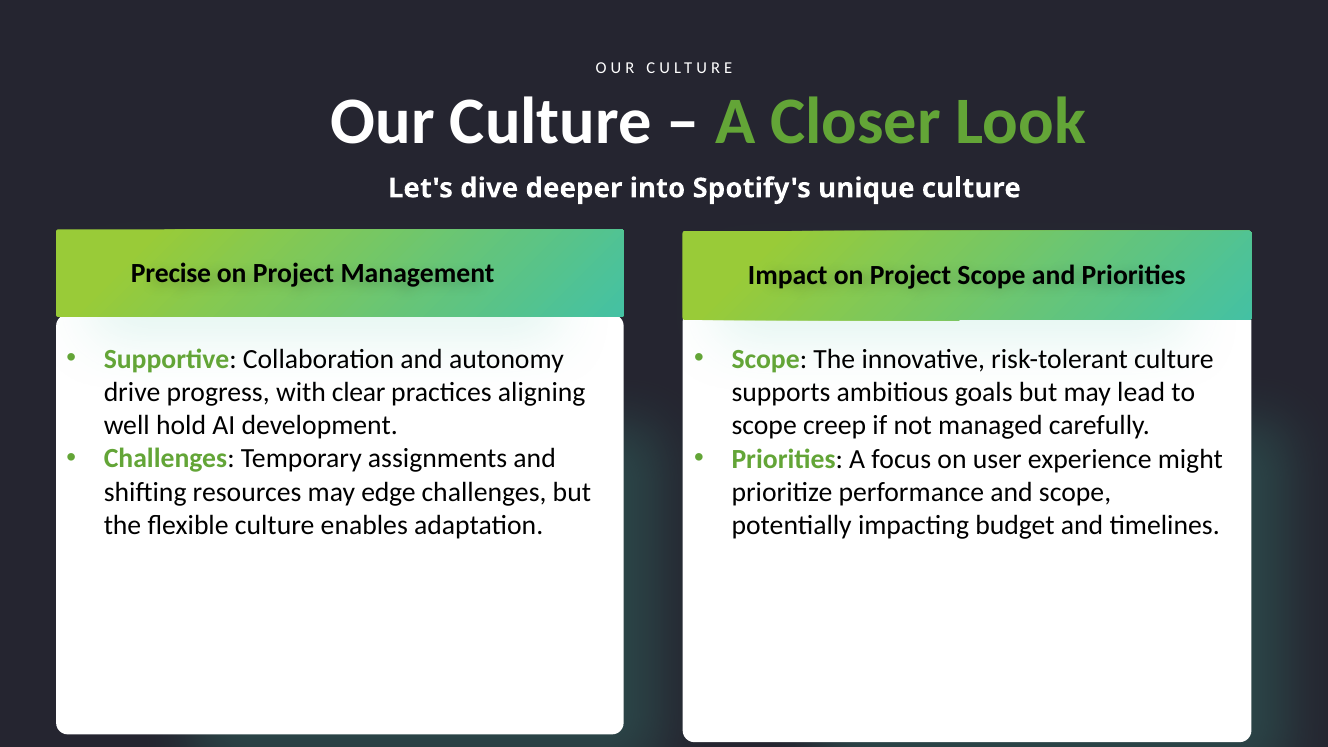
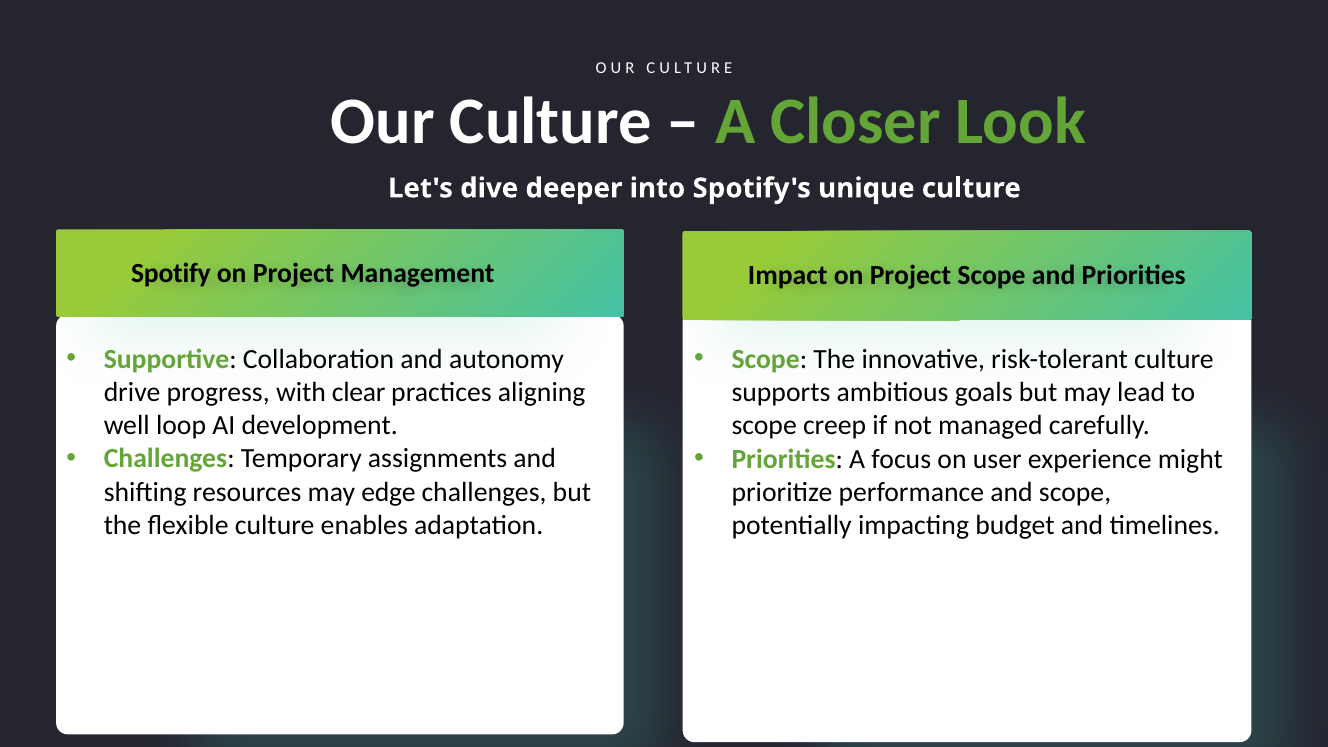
Precise: Precise -> Spotify (171, 273)
hold: hold -> loop (181, 426)
